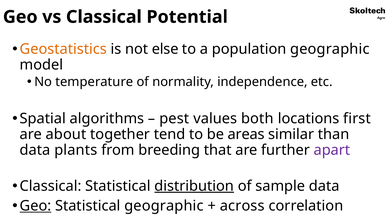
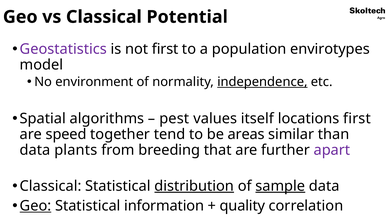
Geostatistics colour: orange -> purple (63, 49)
not else: else -> first (165, 49)
population geographic: geographic -> envirotypes (330, 49)
temperature: temperature -> environment (94, 82)
independence underline: none -> present (262, 82)
both: both -> itself (257, 118)
about: about -> speed (66, 134)
sample underline: none -> present (280, 186)
Statistical geographic: geographic -> information (164, 206)
across: across -> quality (242, 206)
